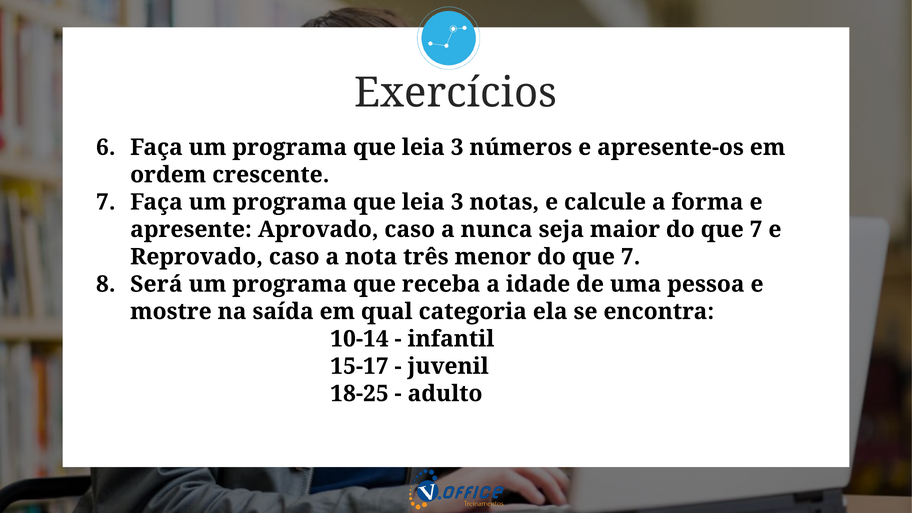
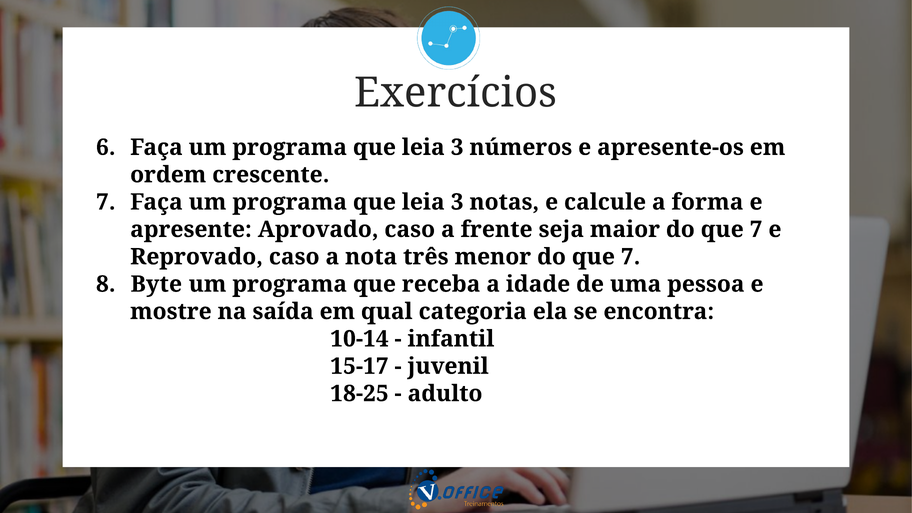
nunca: nunca -> frente (497, 229)
Será: Será -> Byte (156, 284)
